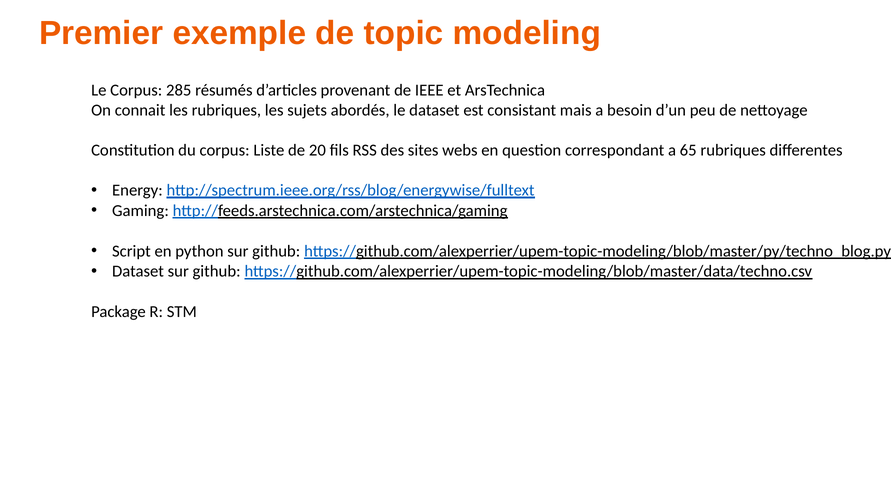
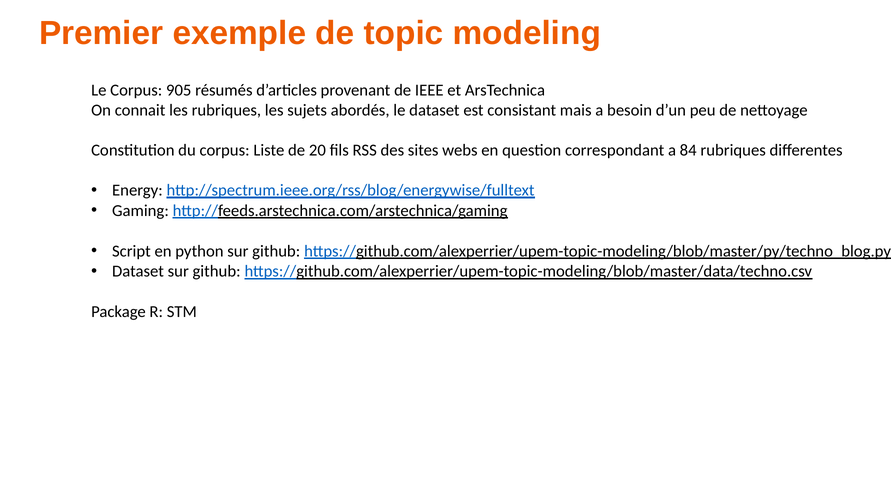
285: 285 -> 905 (179, 90)
65: 65 -> 84 (688, 150)
